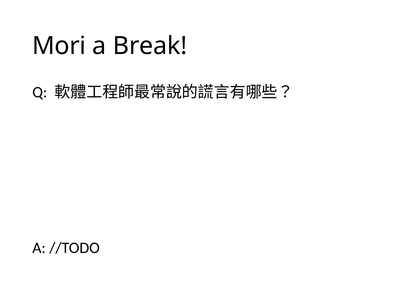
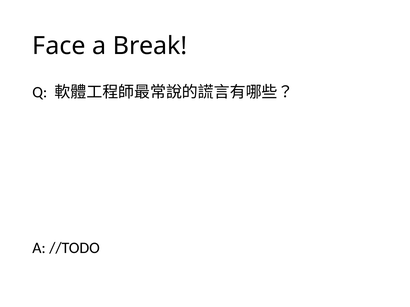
Mori: Mori -> Face (59, 46)
